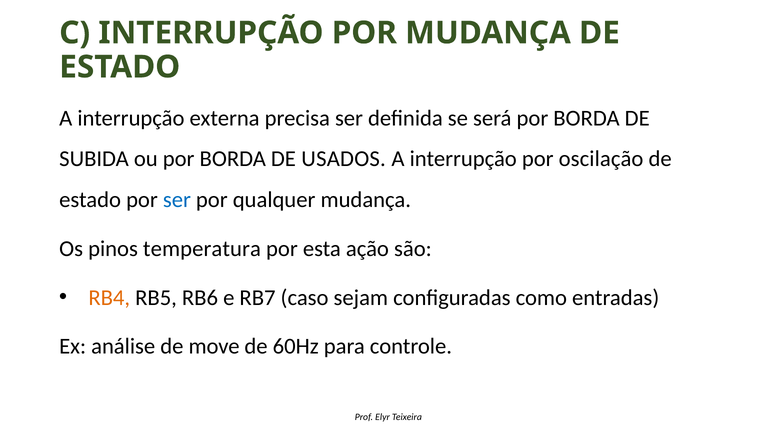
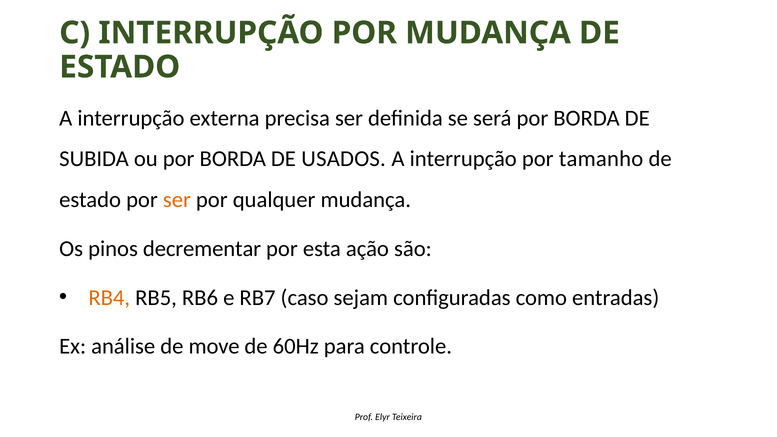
oscilação: oscilação -> tamanho (601, 159)
ser colour: blue -> orange (177, 200)
temperatura: temperatura -> decrementar (202, 249)
